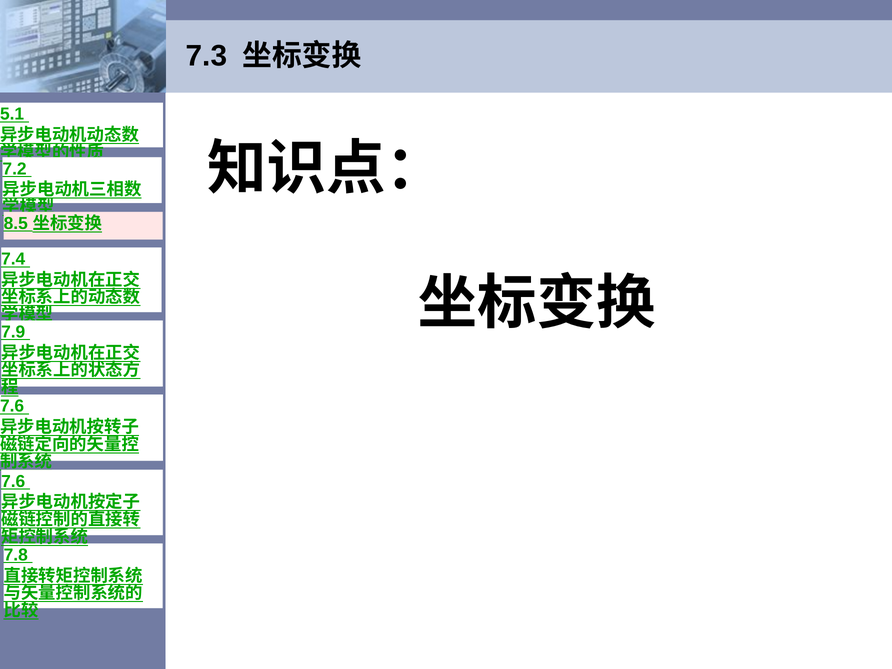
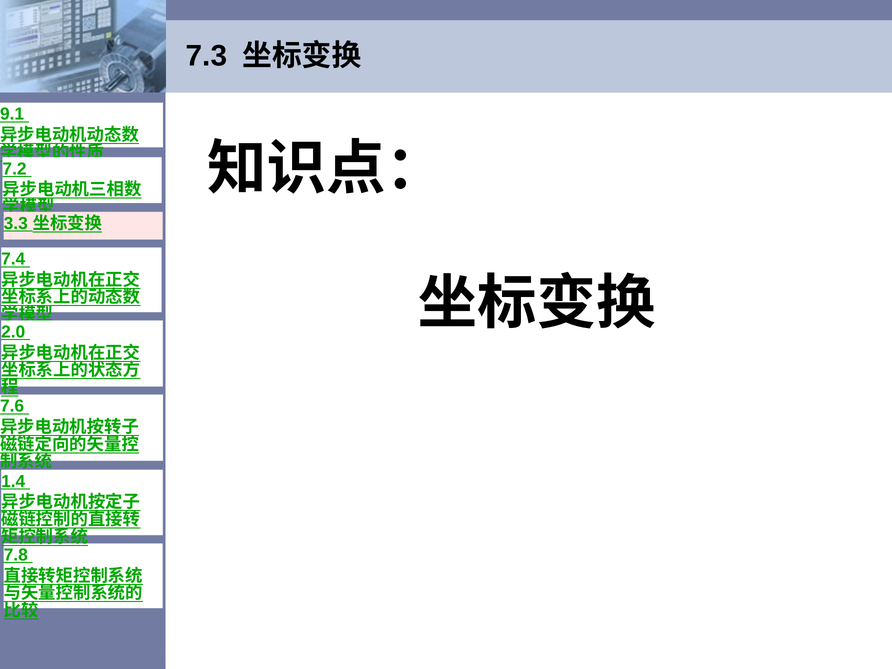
5.1: 5.1 -> 9.1 (12, 114)
8.5: 8.5 -> 3.3 (16, 223)
7.9: 7.9 -> 2.0 (13, 332)
7.6: 7.6 -> 1.4 (13, 481)
